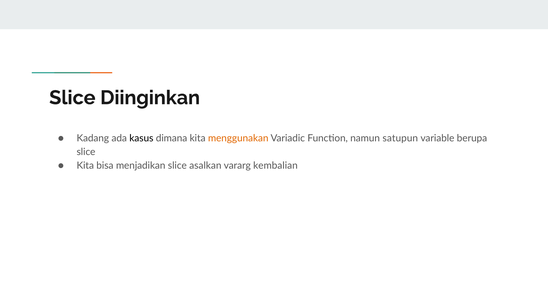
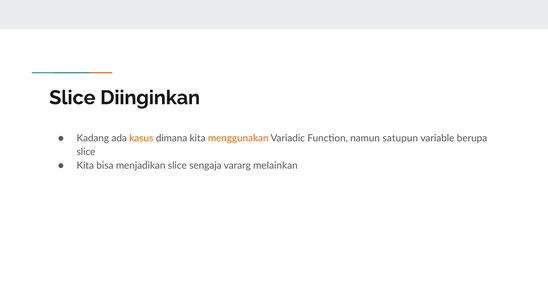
kasus colour: black -> orange (141, 138)
asalkan: asalkan -> sengaja (205, 166)
kembalian: kembalian -> melainkan (275, 166)
